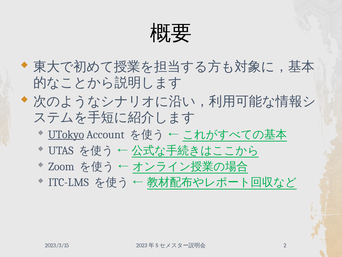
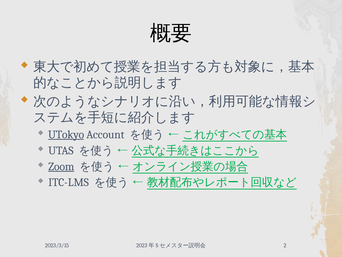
Zoom underline: none -> present (61, 166)
